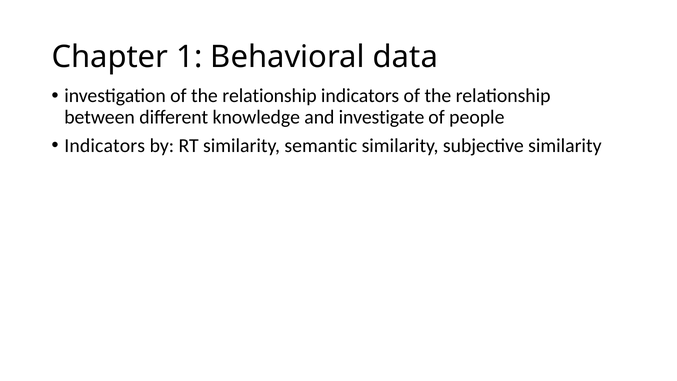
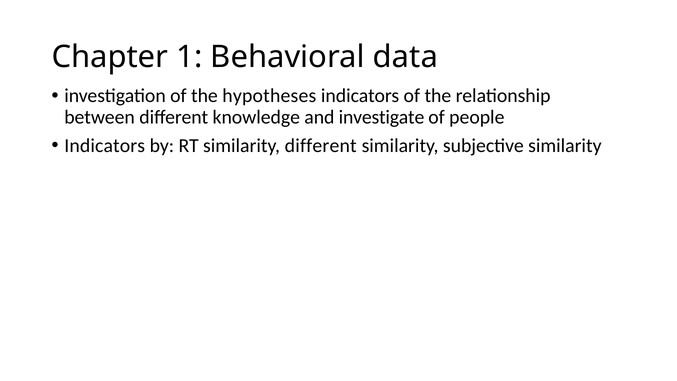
investigation of the relationship: relationship -> hypotheses (269, 96)
similarity semantic: semantic -> different (321, 146)
